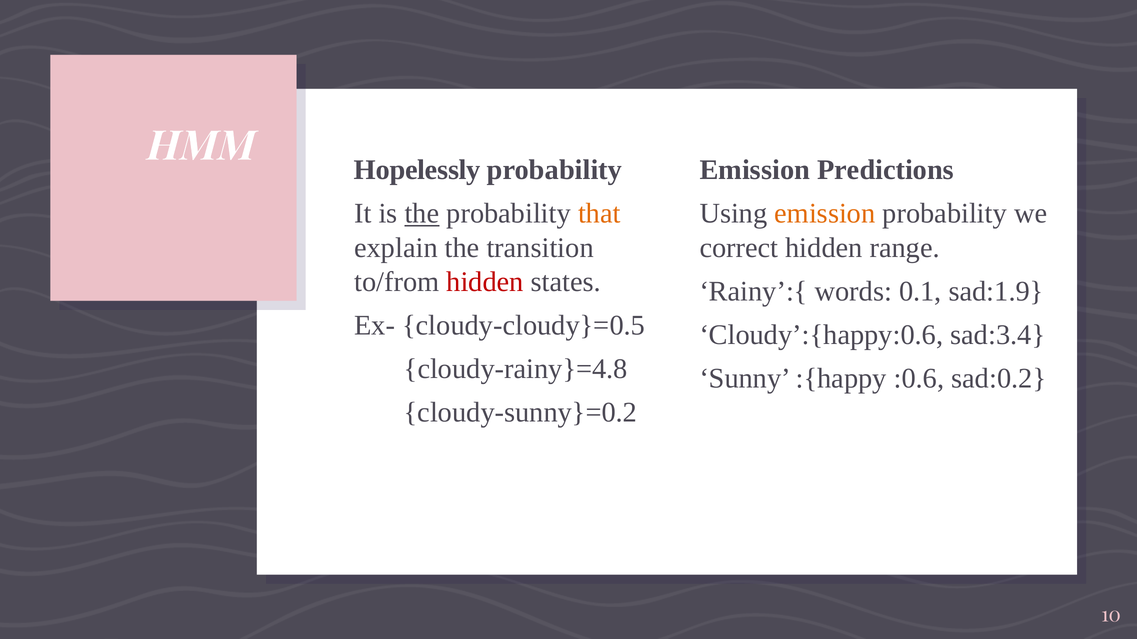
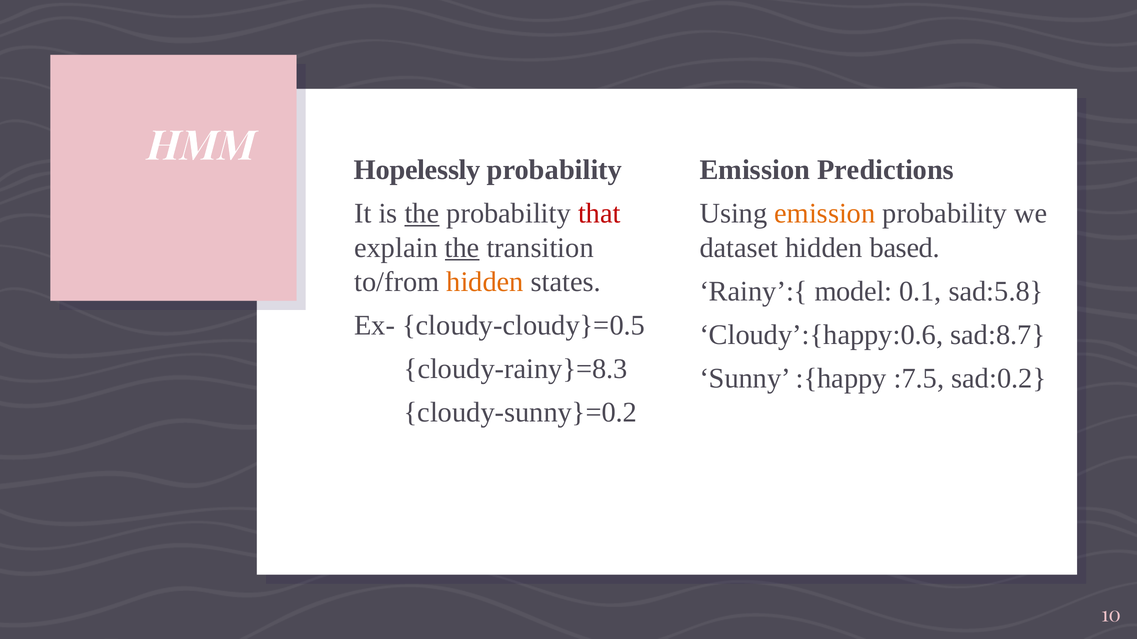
that colour: orange -> red (599, 214)
the underline: none -> present (462, 248)
correct: correct -> dataset (739, 248)
range: range -> based (905, 248)
hidden colour: red -> orange (485, 282)
words: words -> model (853, 291)
sad:1.9: sad:1.9 -> sad:5.8 (996, 291)
sad:3.4: sad:3.4 -> sad:8.7 (998, 335)
cloudy-rainy}=4.8: cloudy-rainy}=4.8 -> cloudy-rainy}=8.3 (516, 369)
:0.6: :0.6 -> :7.5 (919, 379)
